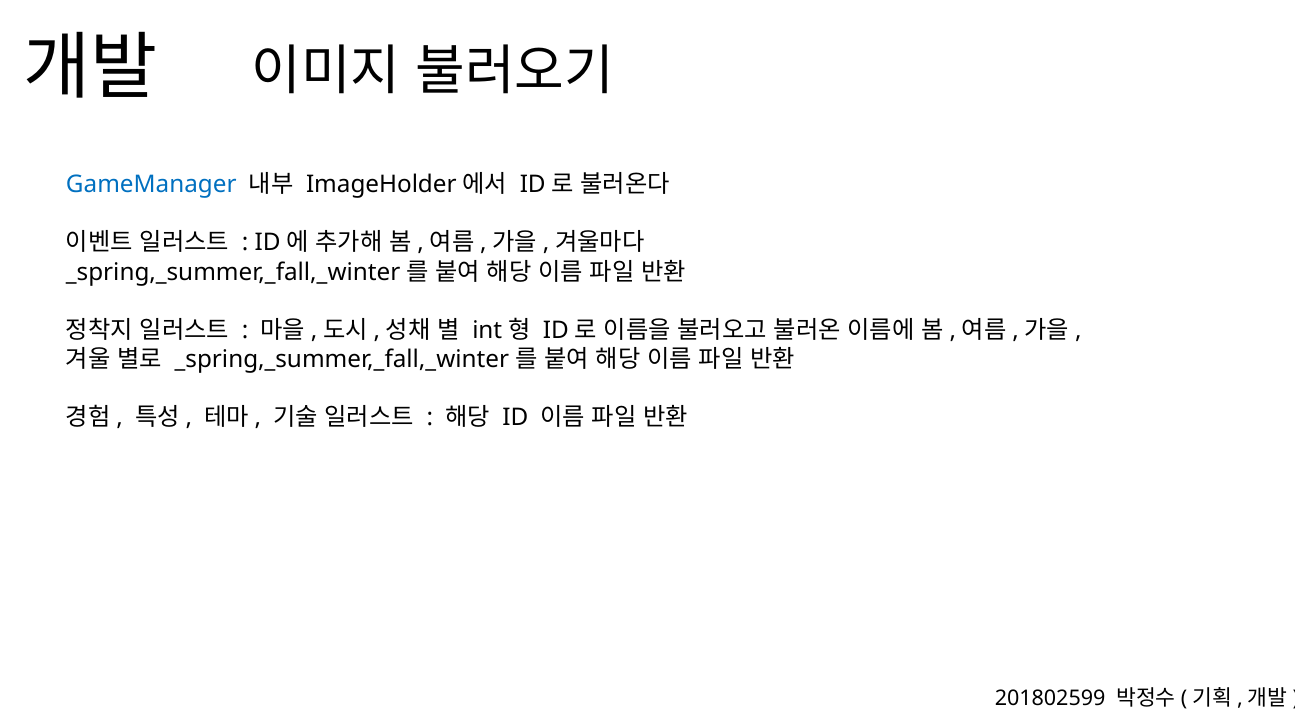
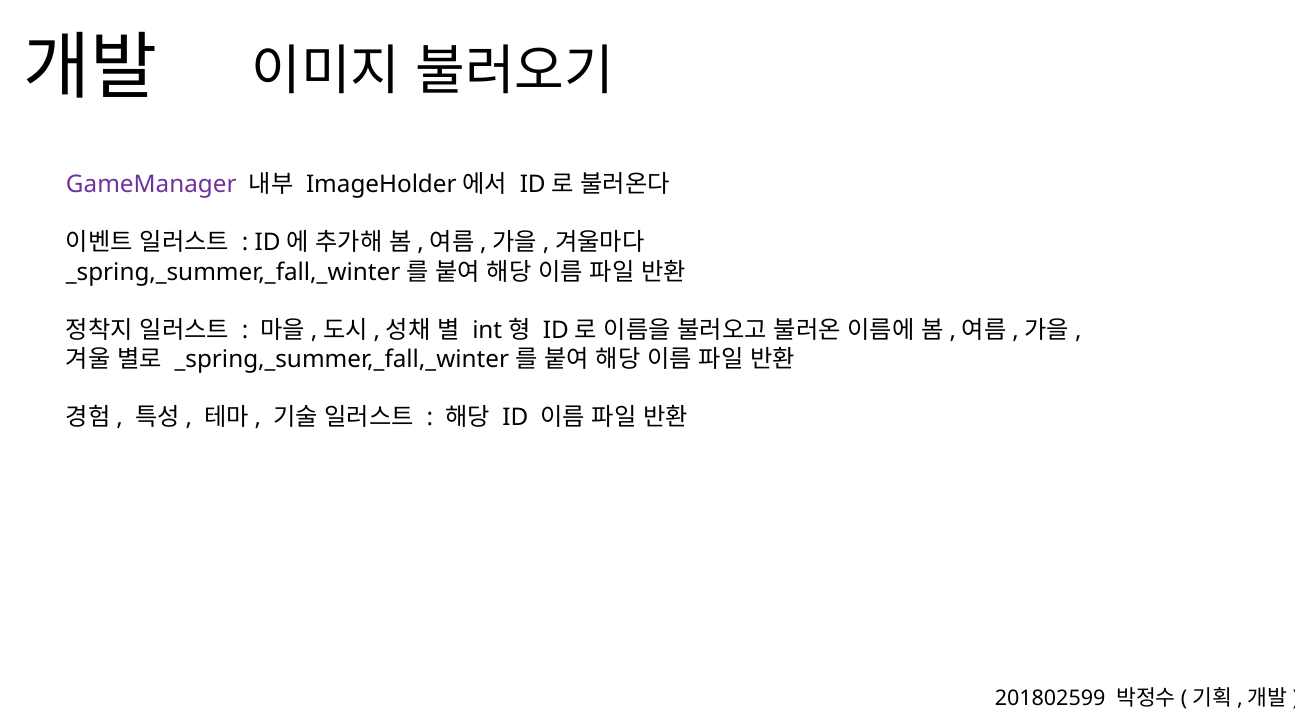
GameManager colour: blue -> purple (151, 185)
